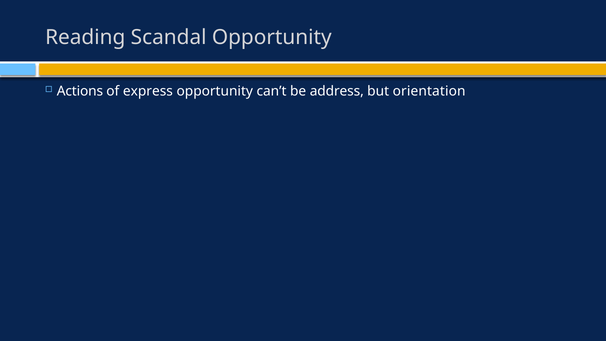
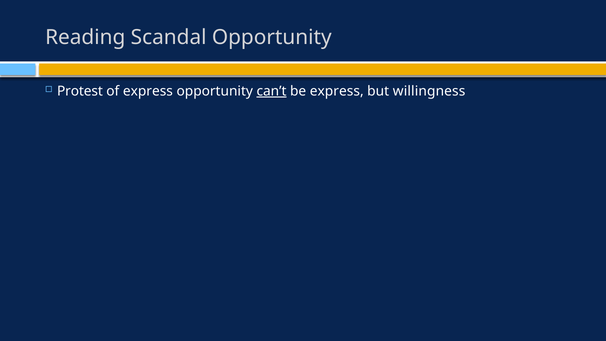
Actions: Actions -> Protest (80, 91)
can’t underline: none -> present (272, 91)
be address: address -> express (337, 91)
orientation: orientation -> willingness (429, 91)
